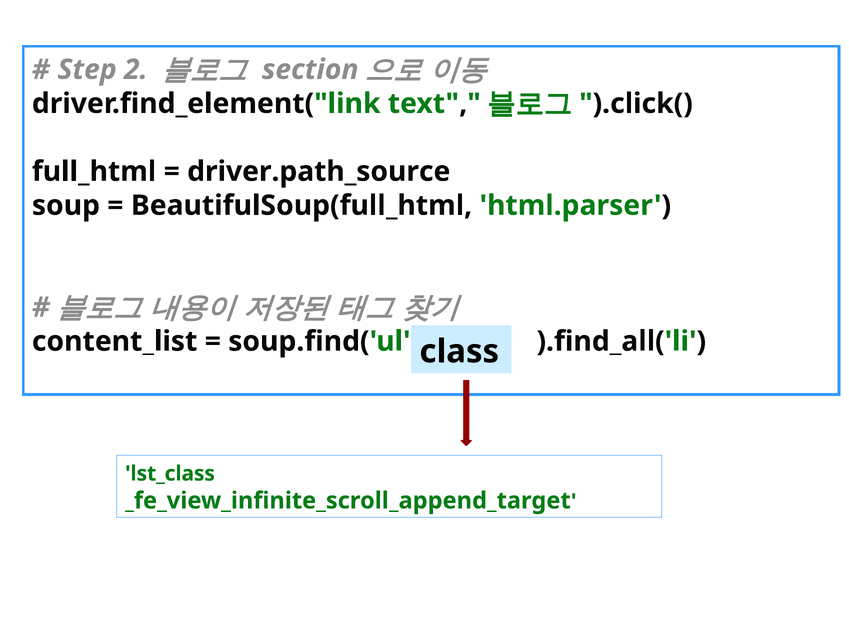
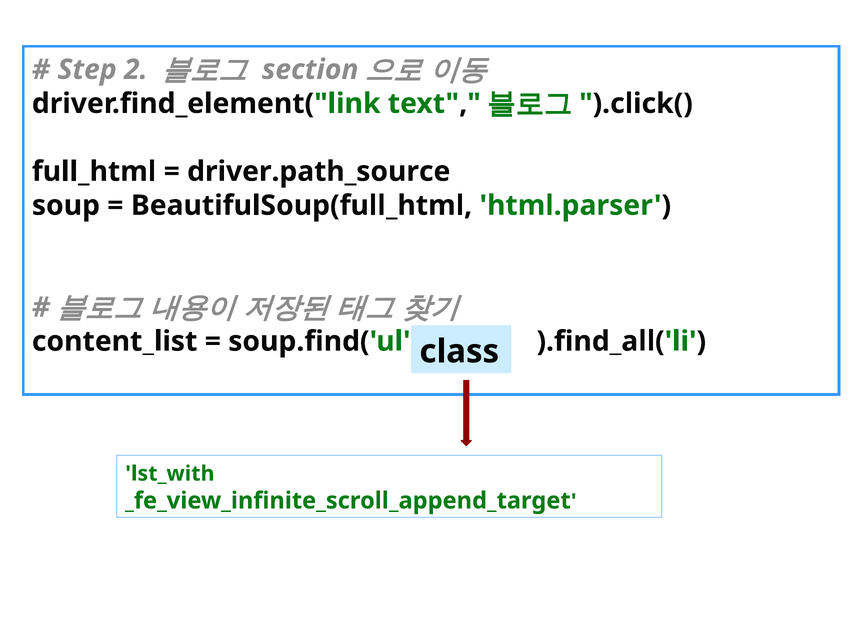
lst_class: lst_class -> lst_with (170, 473)
